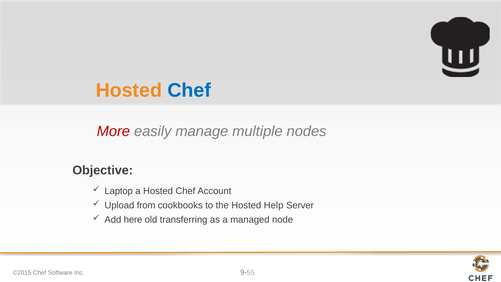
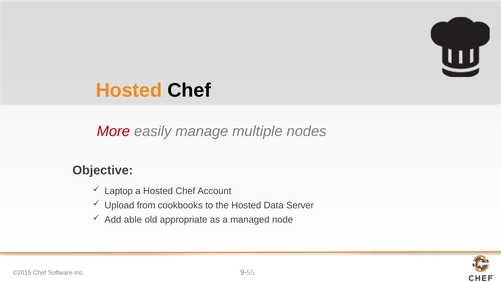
Chef colour: blue -> black (189, 90)
Help: Help -> Data (274, 205)
here: here -> able (133, 220)
transferring: transferring -> appropriate (184, 220)
